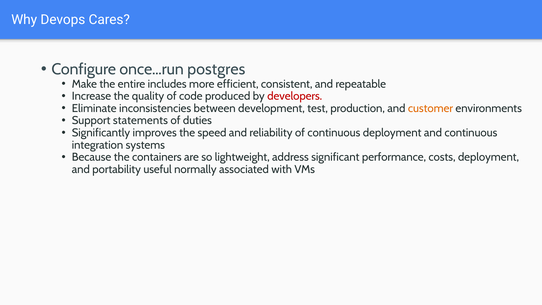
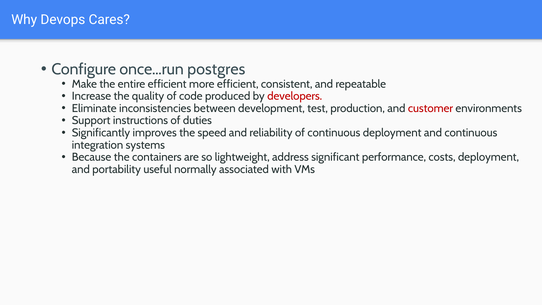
entire includes: includes -> efficient (167, 84)
customer colour: orange -> red (430, 108)
statements: statements -> instructions (140, 121)
